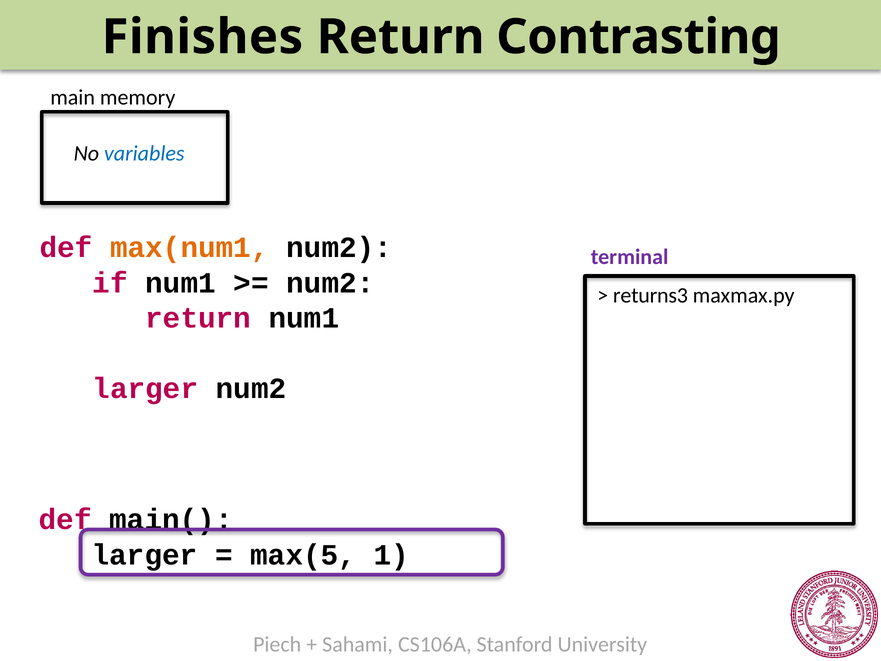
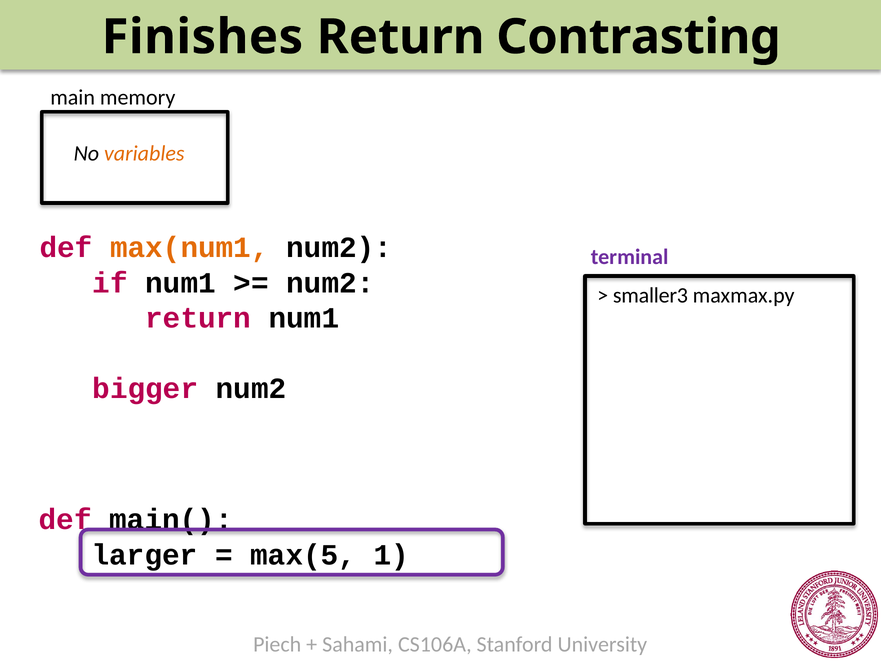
variables colour: blue -> orange (144, 153)
returns3: returns3 -> smaller3 (650, 295)
larger: larger -> bigger (145, 389)
